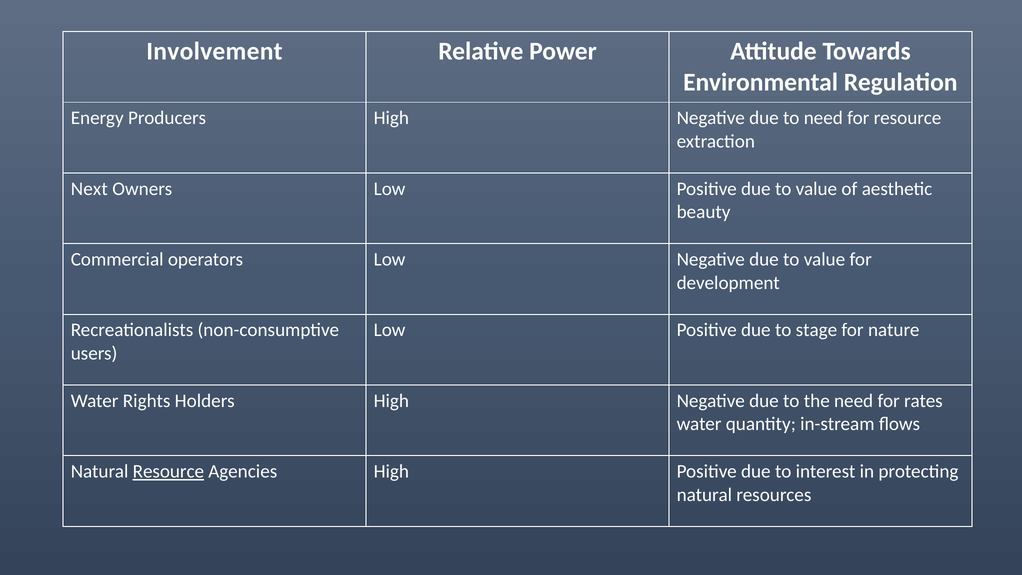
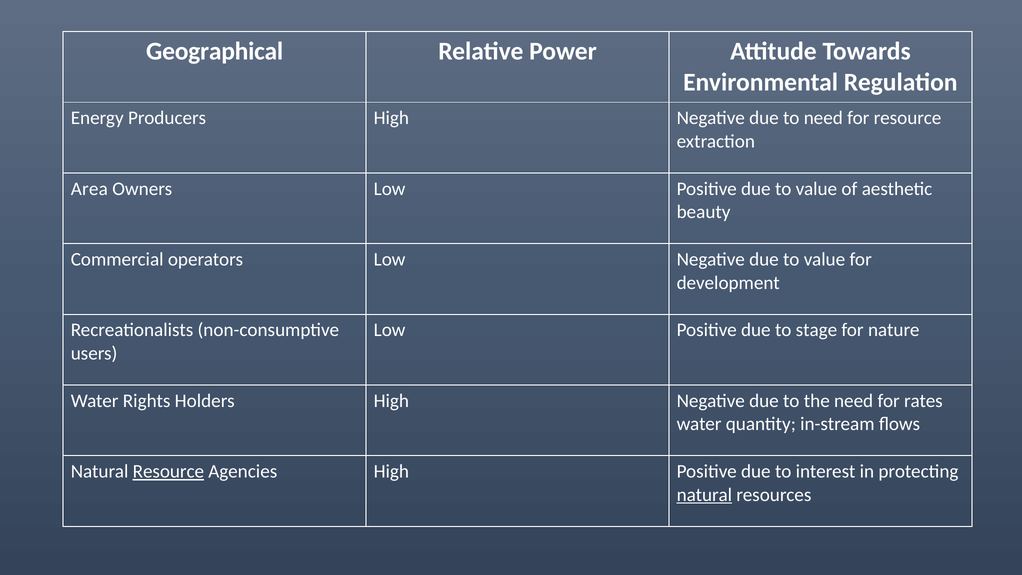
Involvement: Involvement -> Geographical (215, 51)
Next: Next -> Area (89, 189)
natural underline: none -> present (704, 495)
